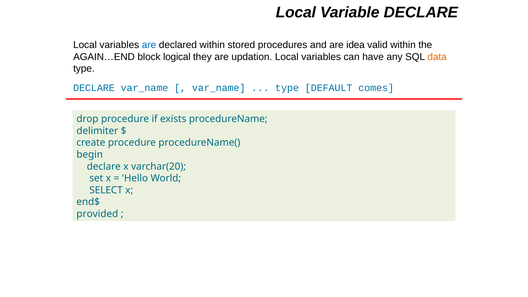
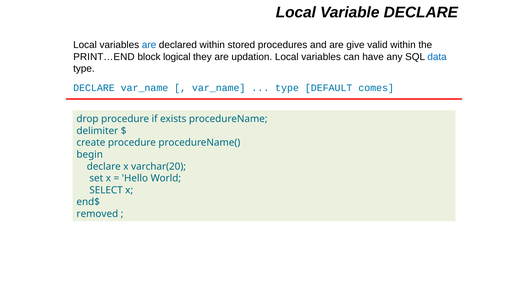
idea: idea -> give (355, 45)
AGAIN…END: AGAIN…END -> PRINT…END (104, 57)
data colour: orange -> blue (437, 57)
provided: provided -> removed (97, 214)
